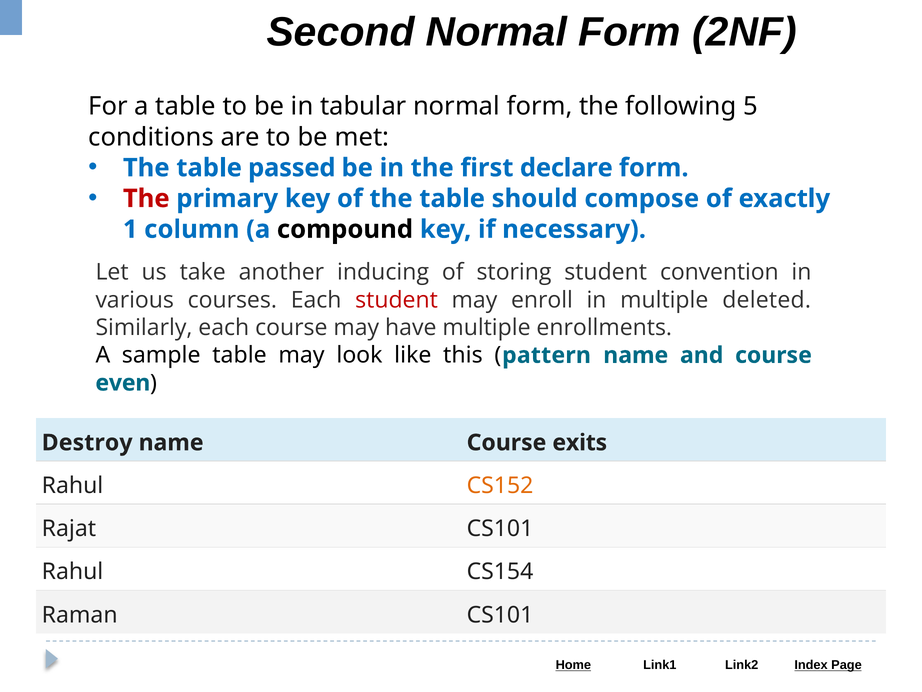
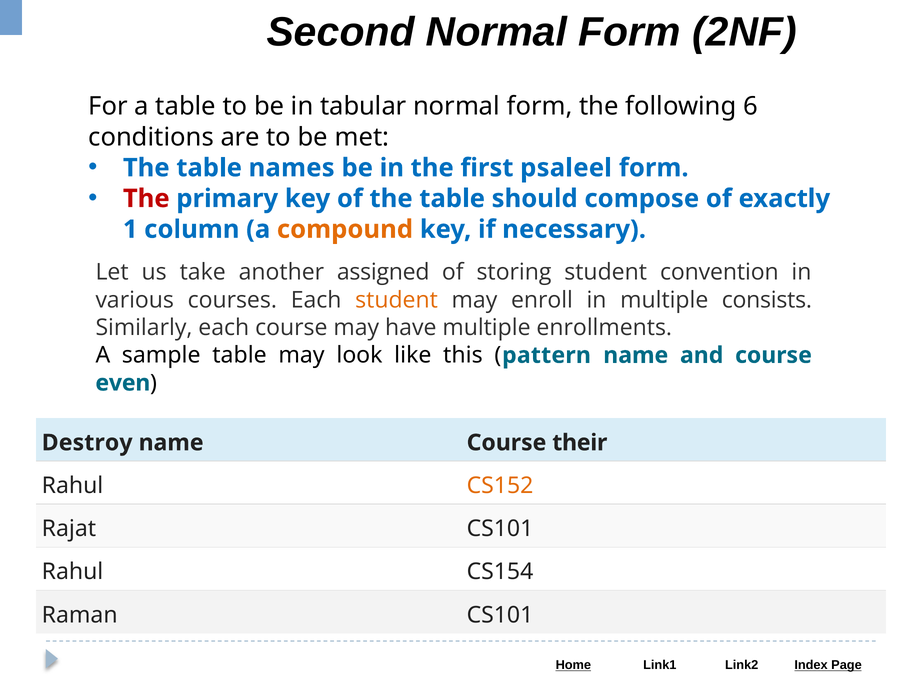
5: 5 -> 6 (750, 106)
passed: passed -> names (292, 168)
declare: declare -> psaleel (566, 168)
compound colour: black -> orange (345, 229)
inducing: inducing -> assigned (383, 272)
student colour: red -> orange (397, 300)
deleted: deleted -> consists (767, 300)
exits: exits -> their (580, 442)
